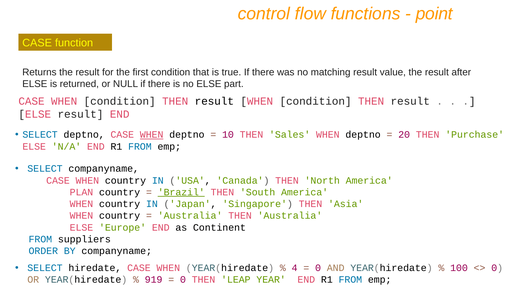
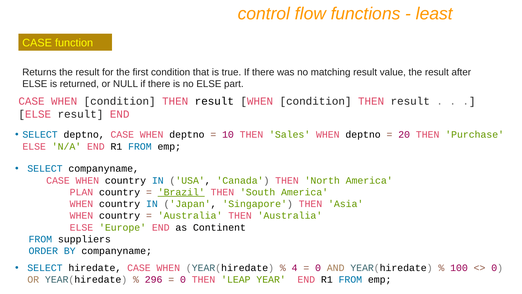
point: point -> least (434, 14)
WHEN underline: present -> none (152, 135)
919: 919 -> 296 (154, 279)
